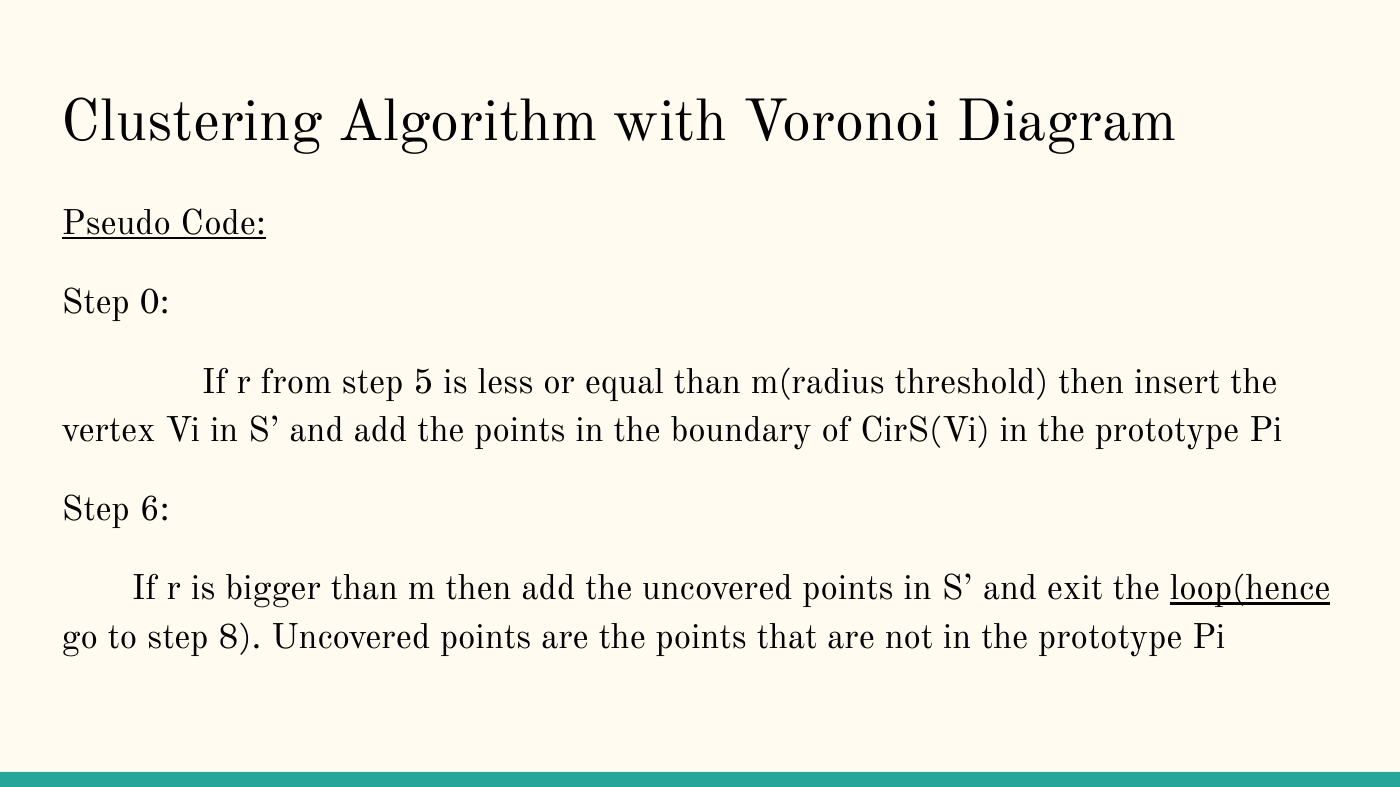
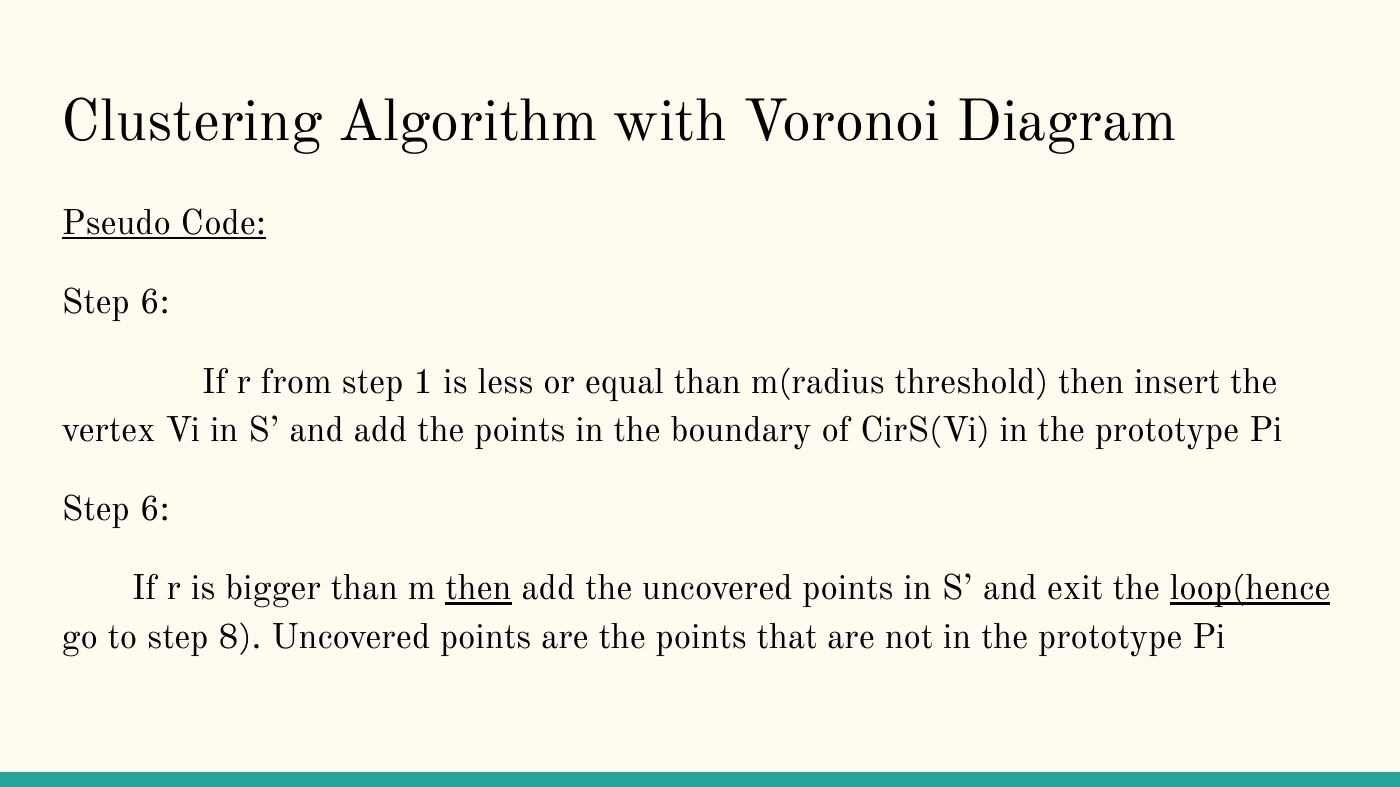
0: 0 -> 6 (155, 302)
5: 5 -> 1 (423, 382)
then underline: none -> present (478, 589)
